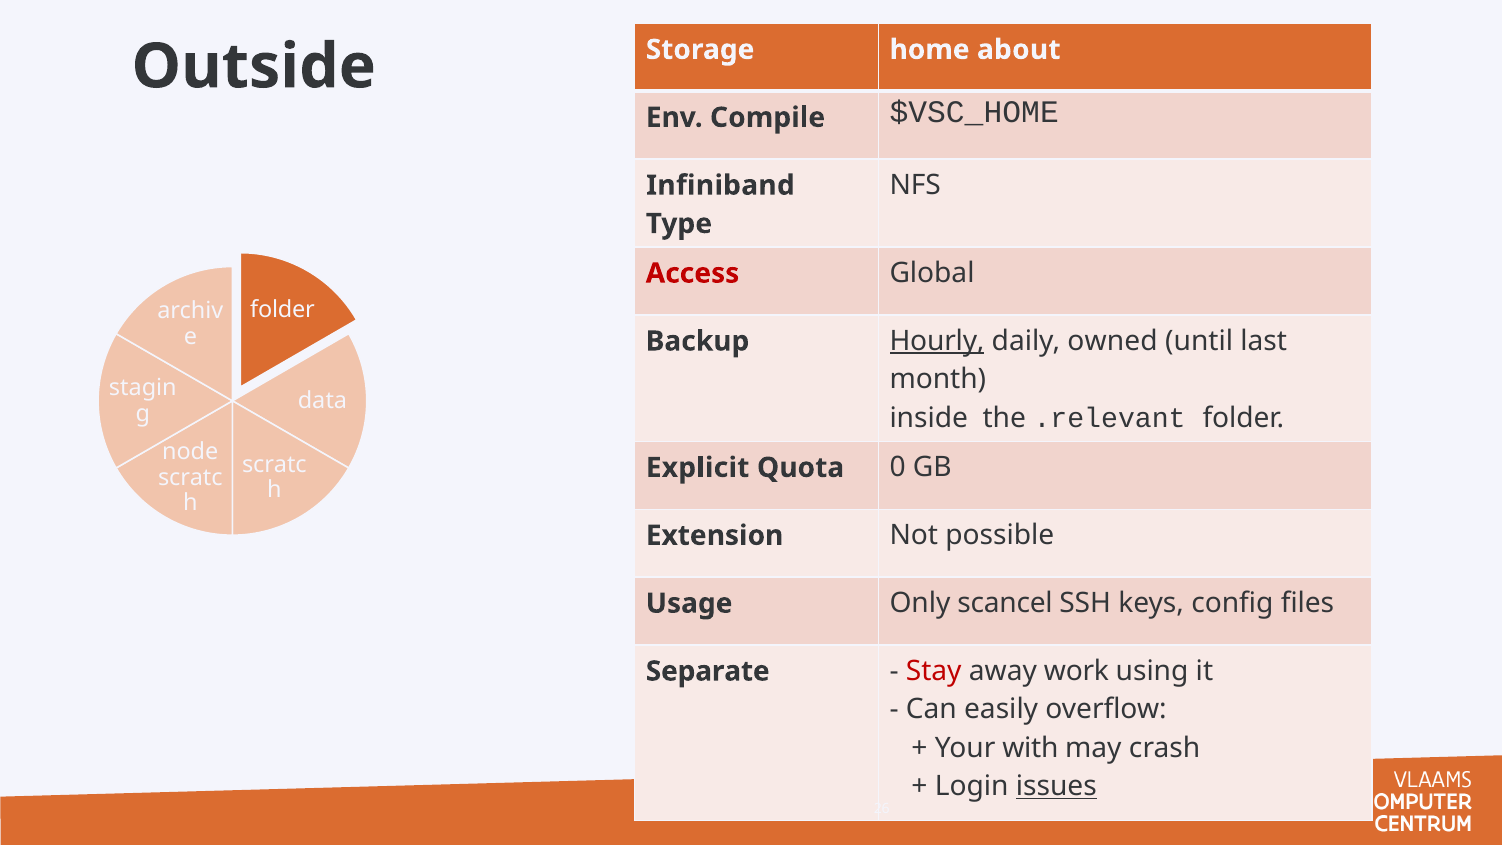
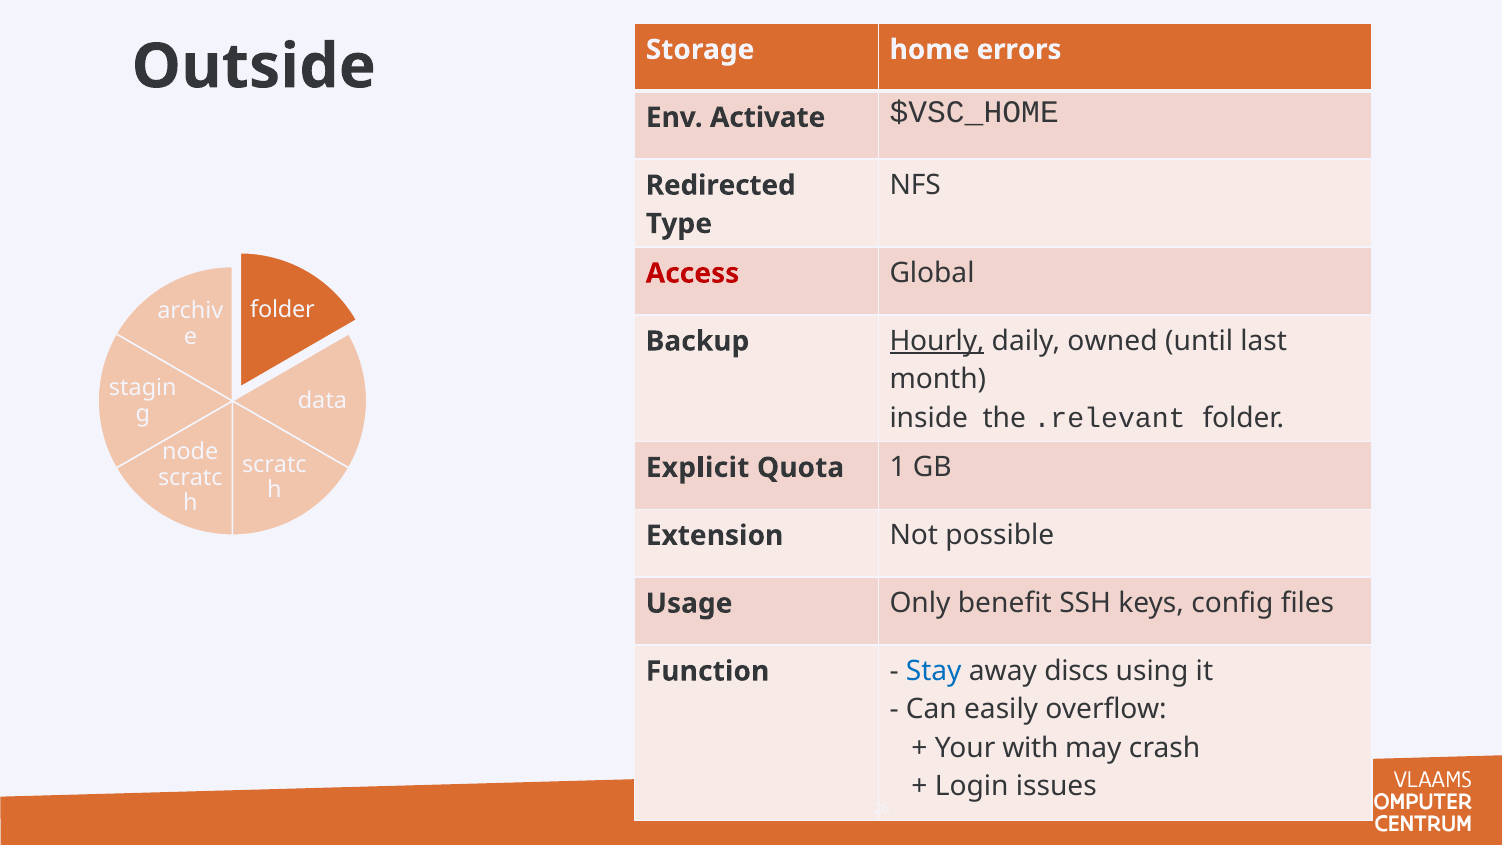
about: about -> errors (1019, 50)
Compile: Compile -> Activate (768, 118)
Infiniband: Infiniband -> Redirected (721, 185)
0: 0 -> 1 (898, 468)
scancel: scancel -> benefit (1005, 603)
Separate: Separate -> Function (708, 671)
Stay colour: red -> blue (934, 671)
work: work -> discs (1076, 671)
issues underline: present -> none (1056, 786)
